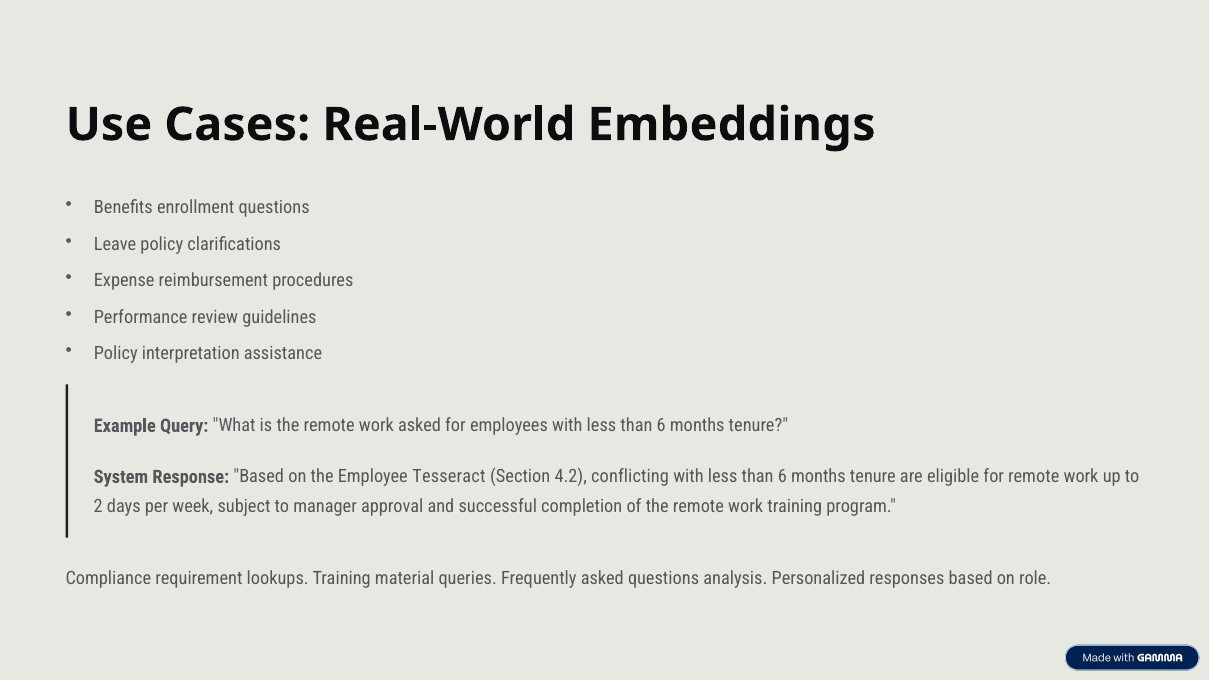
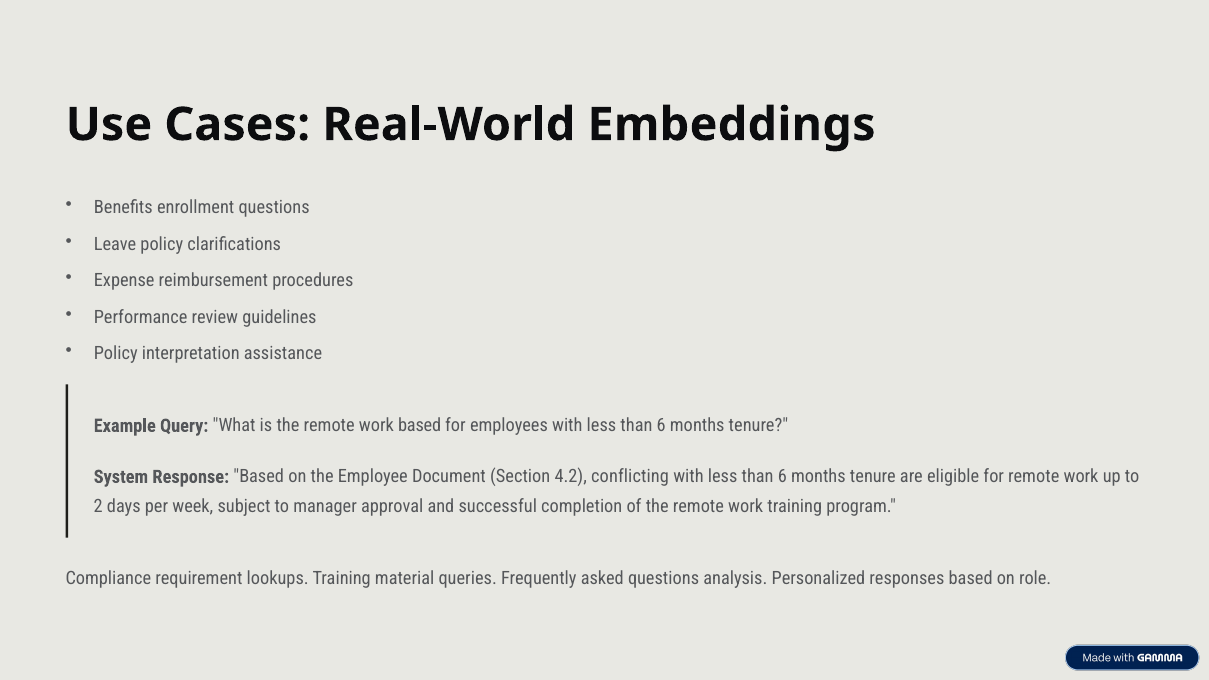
work asked: asked -> based (420, 426)
Tesseract: Tesseract -> Document (449, 477)
